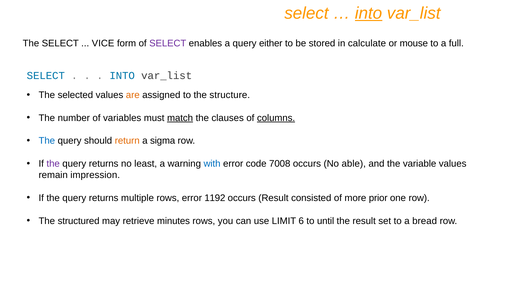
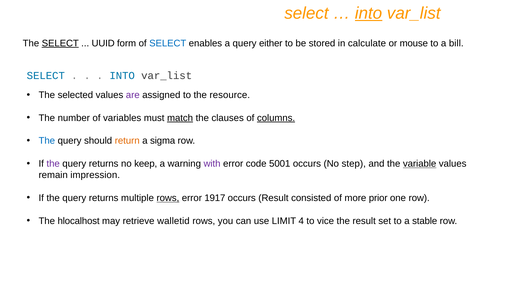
SELECT underline: none -> present (60, 43)
VICE: VICE -> UUID (103, 43)
SELECT colour: purple -> blue (168, 43)
full: full -> bill (456, 43)
are colour: orange -> purple (133, 95)
structure: structure -> resource (230, 95)
least: least -> keep (146, 164)
with colour: blue -> purple (212, 164)
7008: 7008 -> 5001 (280, 164)
able: able -> step (354, 164)
variable underline: none -> present (420, 164)
rows underline: none -> present (168, 198)
1192: 1192 -> 1917 (215, 198)
structured: structured -> hlocalhost (79, 221)
minutes: minutes -> walletid (173, 221)
6: 6 -> 4 (301, 221)
until: until -> vice (326, 221)
bread: bread -> stable (425, 221)
